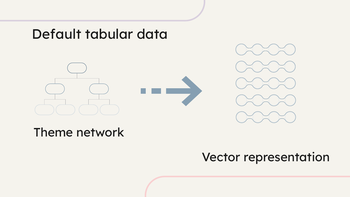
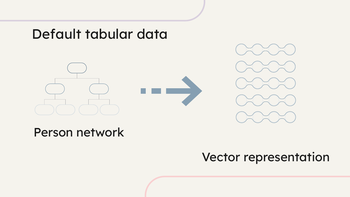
Theme: Theme -> Person (53, 132)
